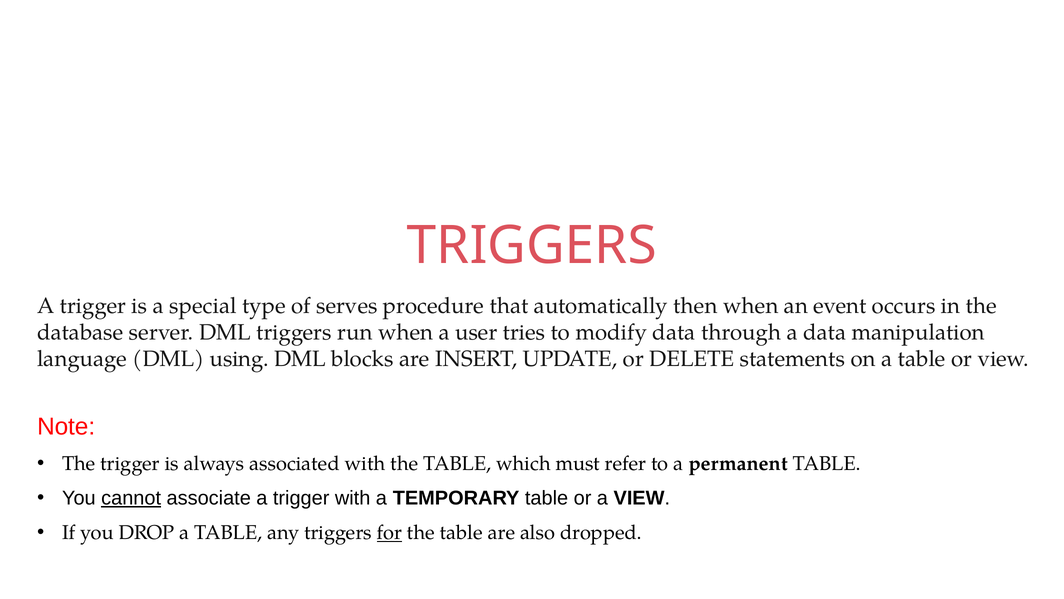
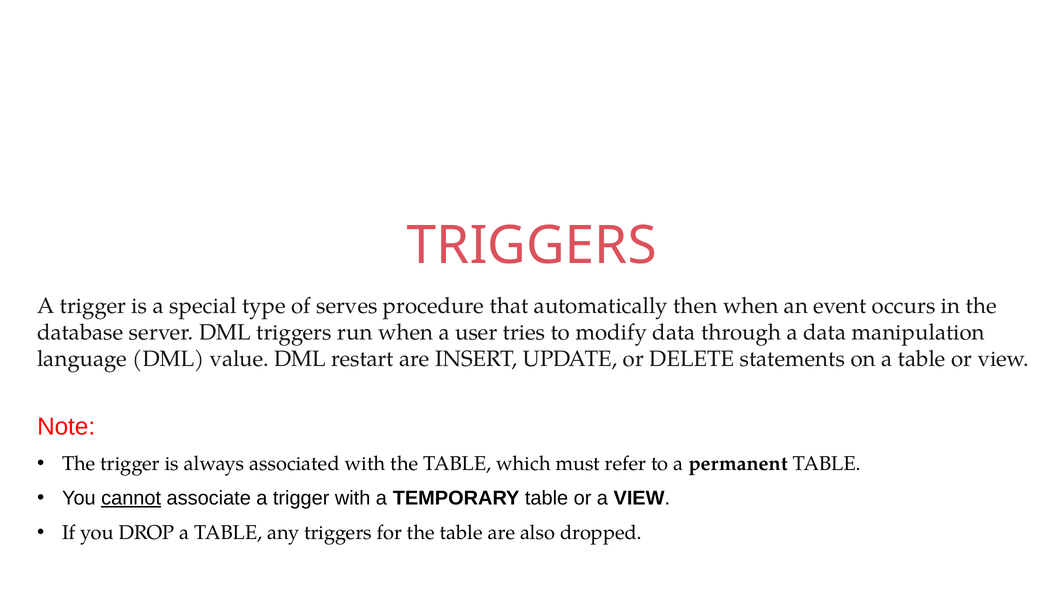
using: using -> value (239, 359)
blocks: blocks -> restart (362, 359)
for underline: present -> none (389, 532)
